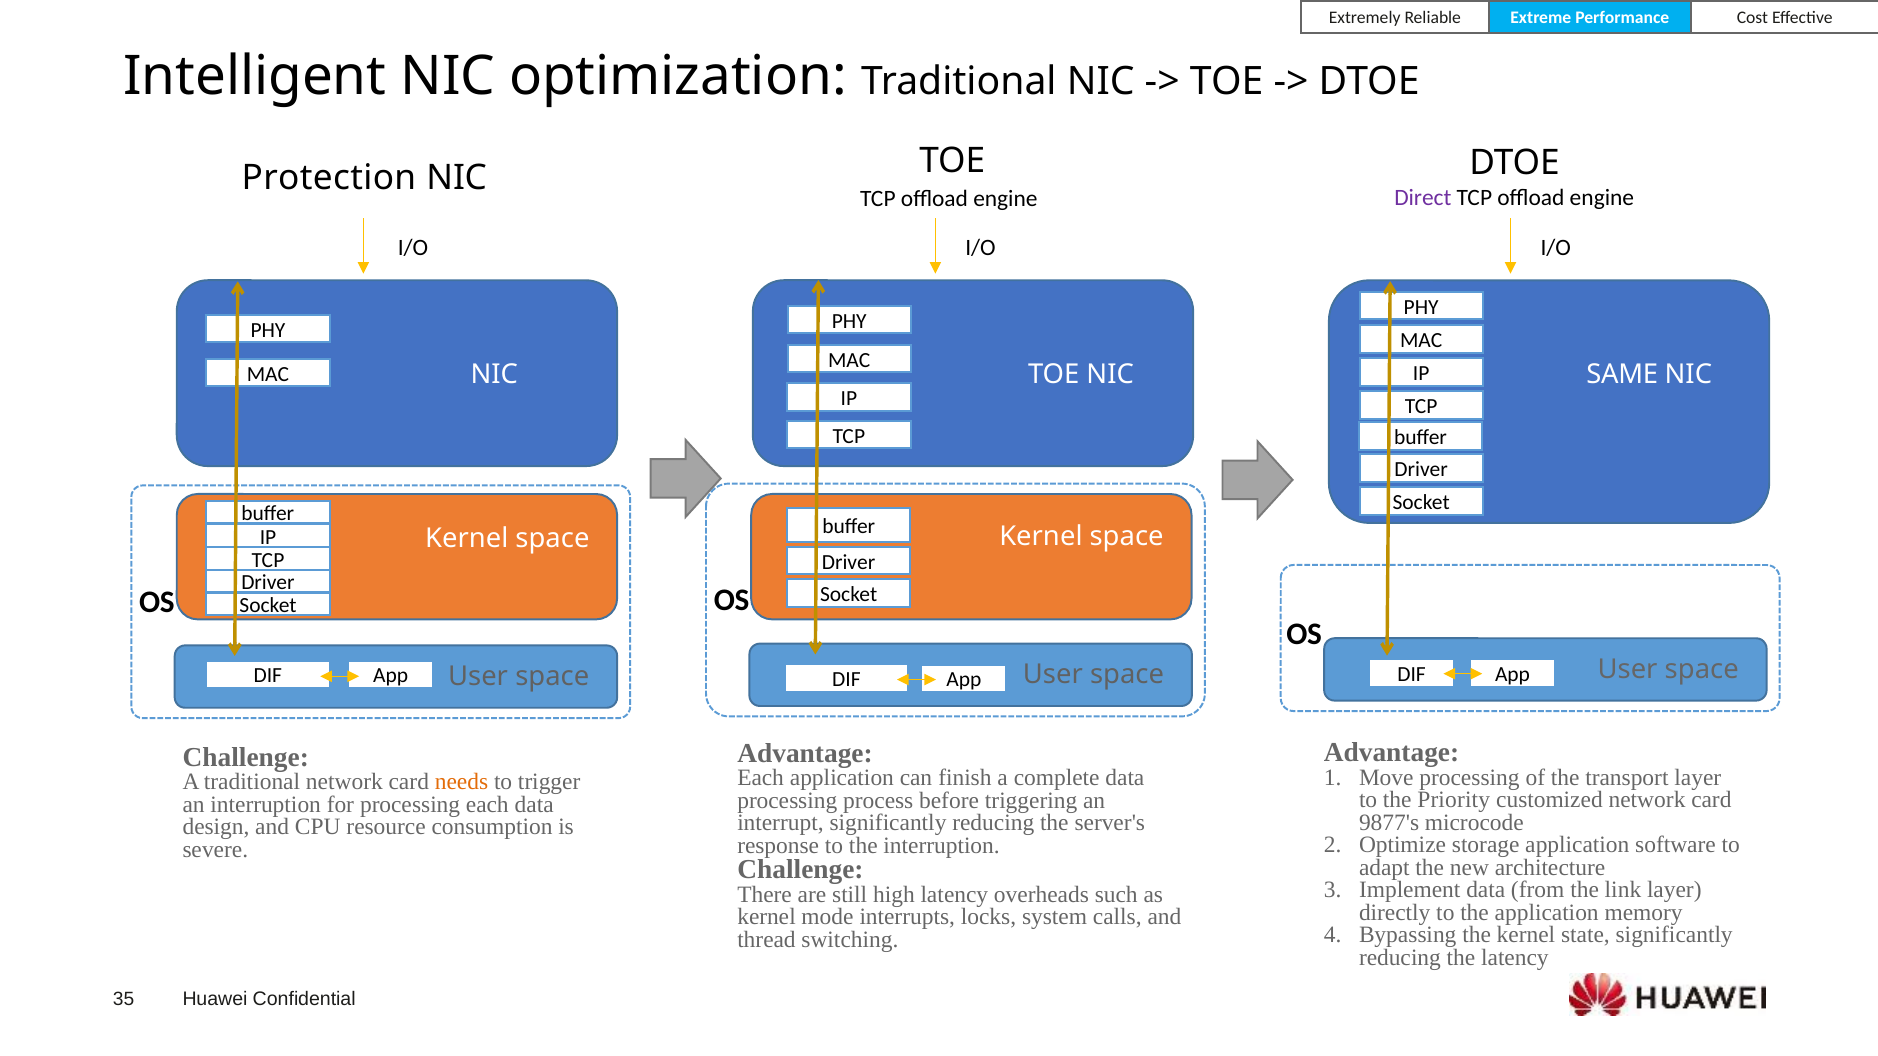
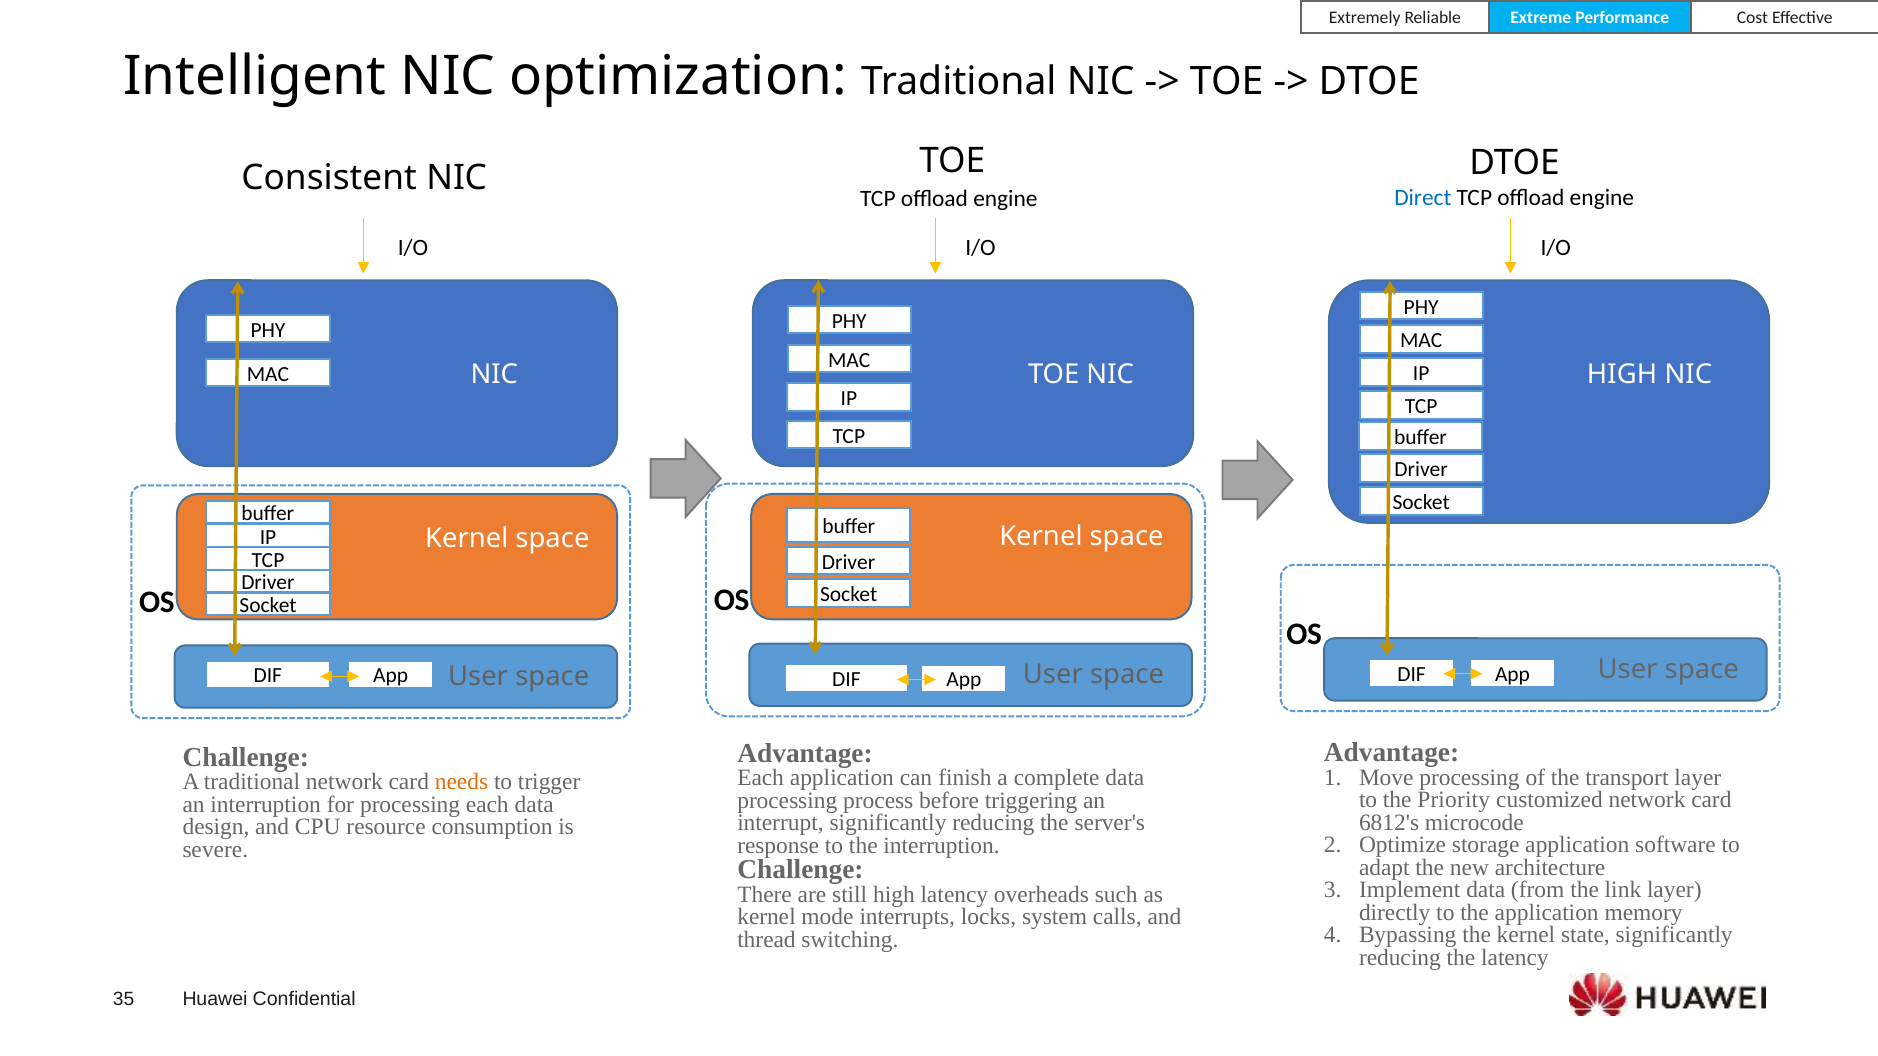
Protection: Protection -> Consistent (329, 177)
Direct colour: purple -> blue (1423, 198)
NIC SAME: SAME -> HIGH (1622, 374)
9877's: 9877's -> 6812's (1389, 822)
